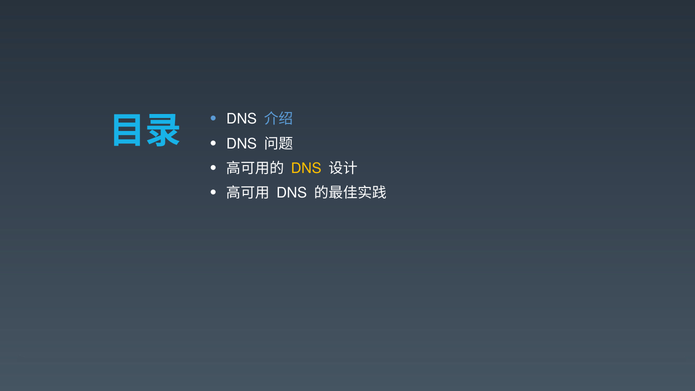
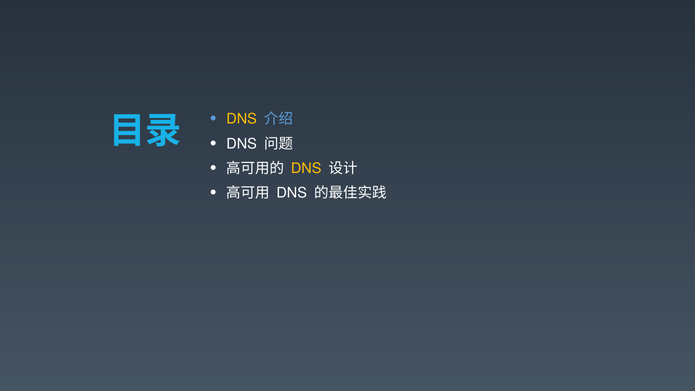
DNS colour: white -> yellow (242, 119)
